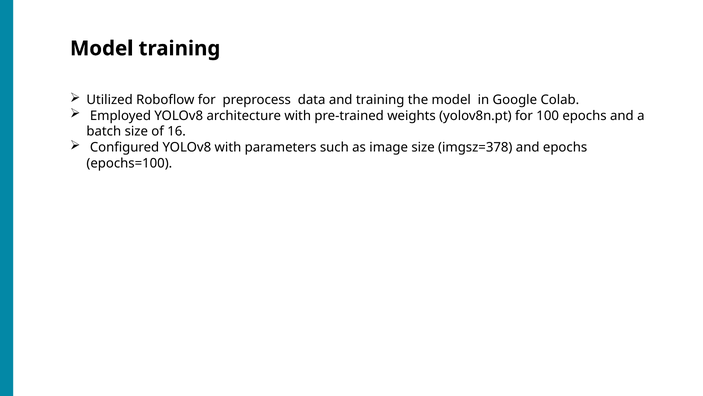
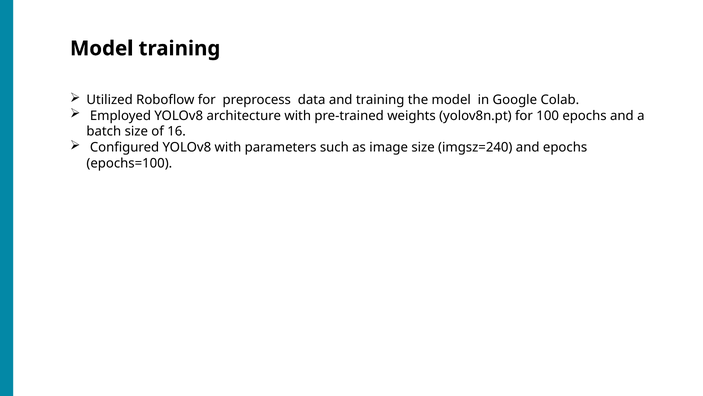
imgsz=378: imgsz=378 -> imgsz=240 (475, 147)
